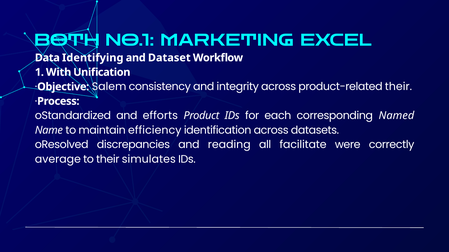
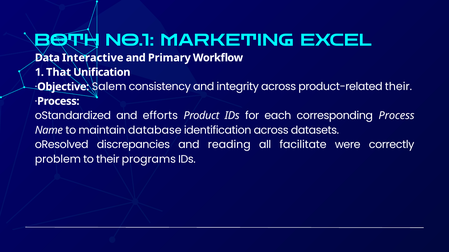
Identifying: Identifying -> Interactive (93, 58)
Dataset: Dataset -> Primary (169, 58)
With: With -> That (59, 72)
corresponding Named: Named -> Process (397, 116)
efficiency: efficiency -> database (155, 130)
average: average -> problem (58, 159)
simulates: simulates -> programs (149, 159)
